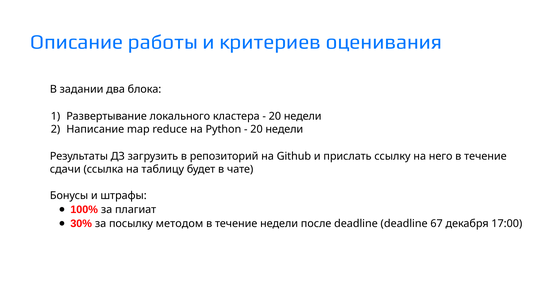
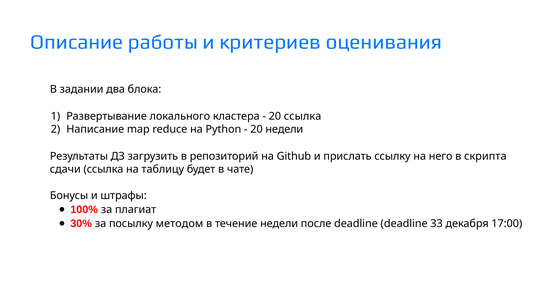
недели: недели -> ссылка (303, 116)
него в течение: течение -> скрипта (485, 156)
67: 67 -> 33 (437, 224)
